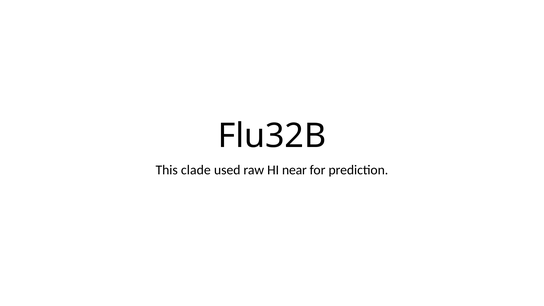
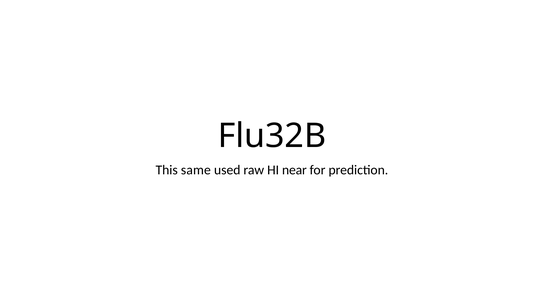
clade: clade -> same (196, 170)
